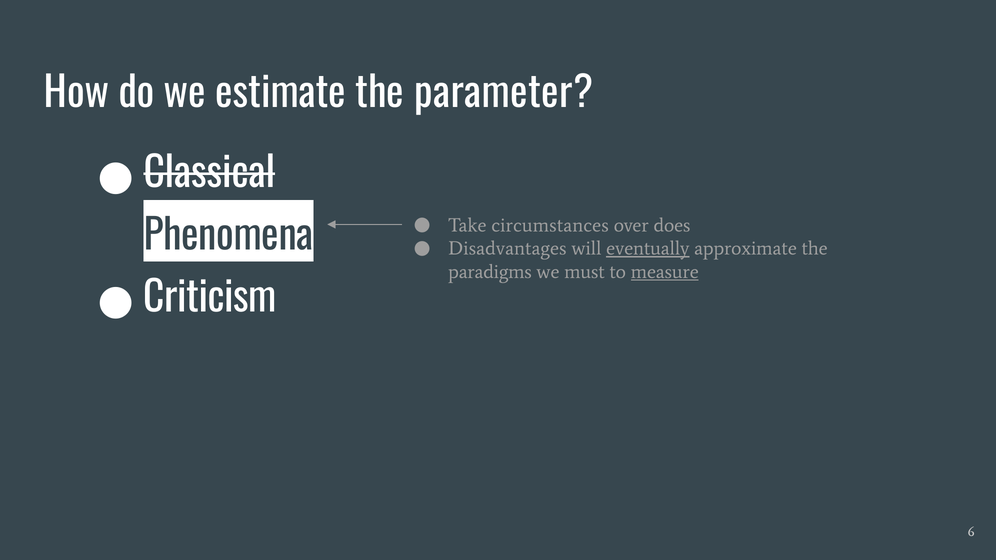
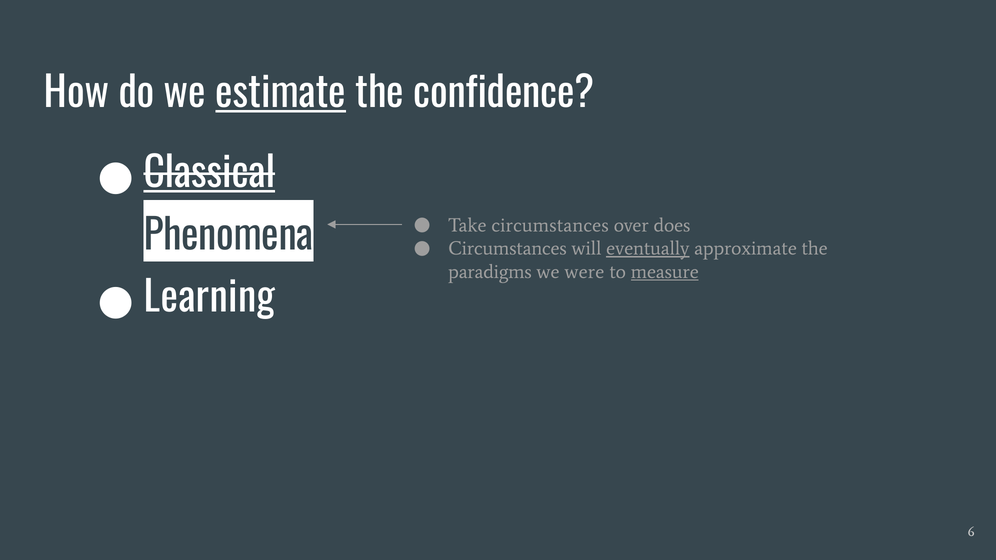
estimate underline: none -> present (281, 94)
parameter: parameter -> confidence (504, 94)
Classical underline: none -> present (209, 174)
Disadvantages: Disadvantages -> Circumstances (508, 248)
must: must -> were (584, 272)
Criticism: Criticism -> Learning (210, 298)
